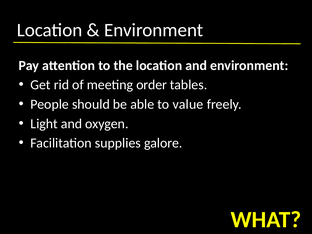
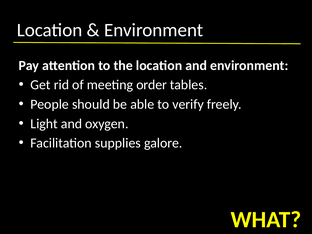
value: value -> verify (188, 104)
